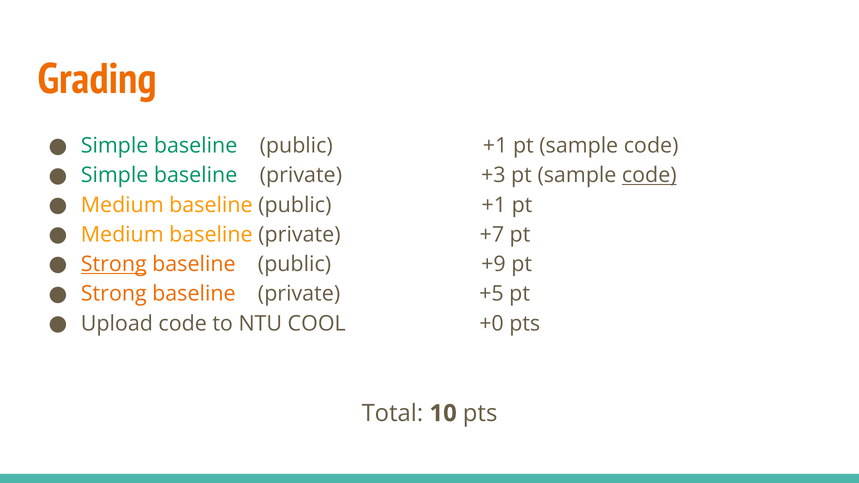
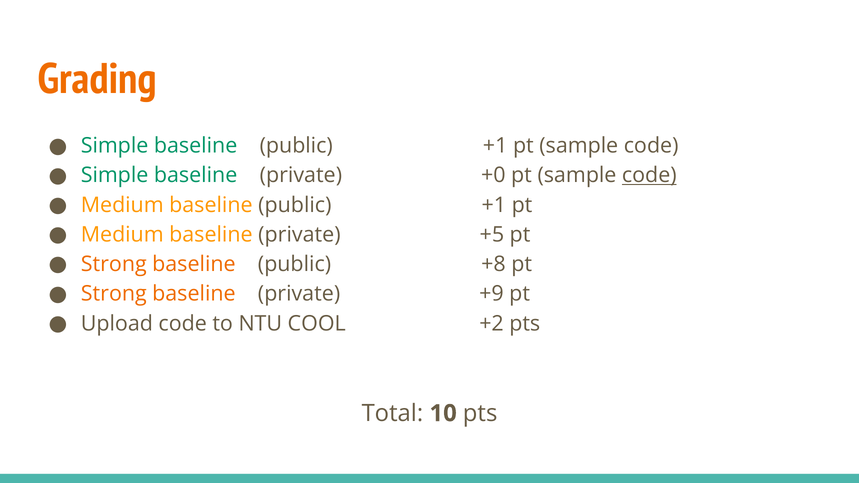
+3: +3 -> +0 (493, 175)
+7: +7 -> +5 (492, 235)
Strong underline: present -> none (114, 264)
+9: +9 -> +8 (493, 264)
+5: +5 -> +9 (491, 294)
+0: +0 -> +2 (492, 324)
